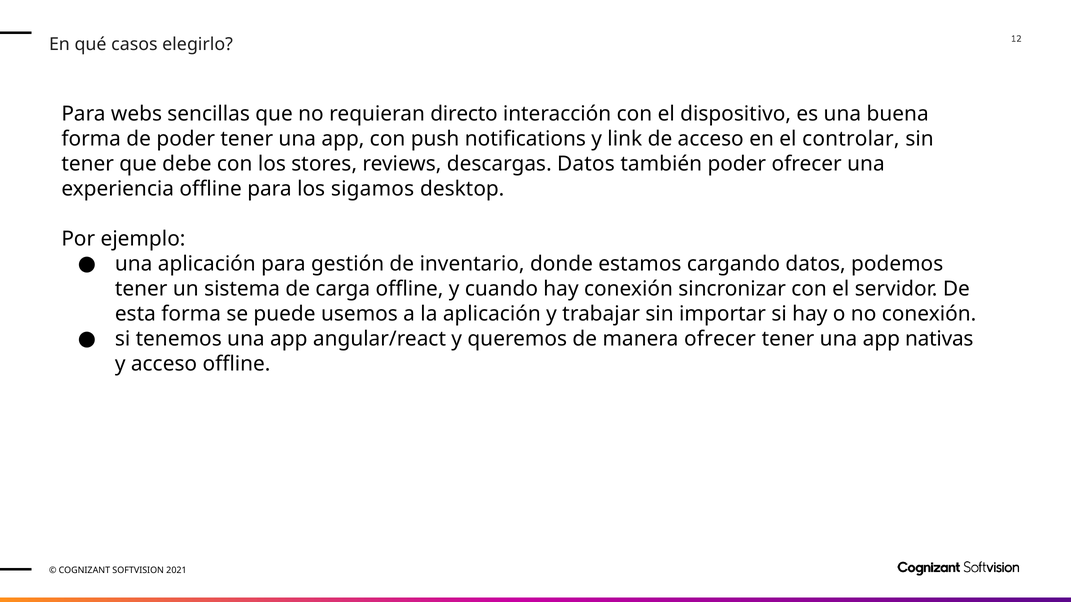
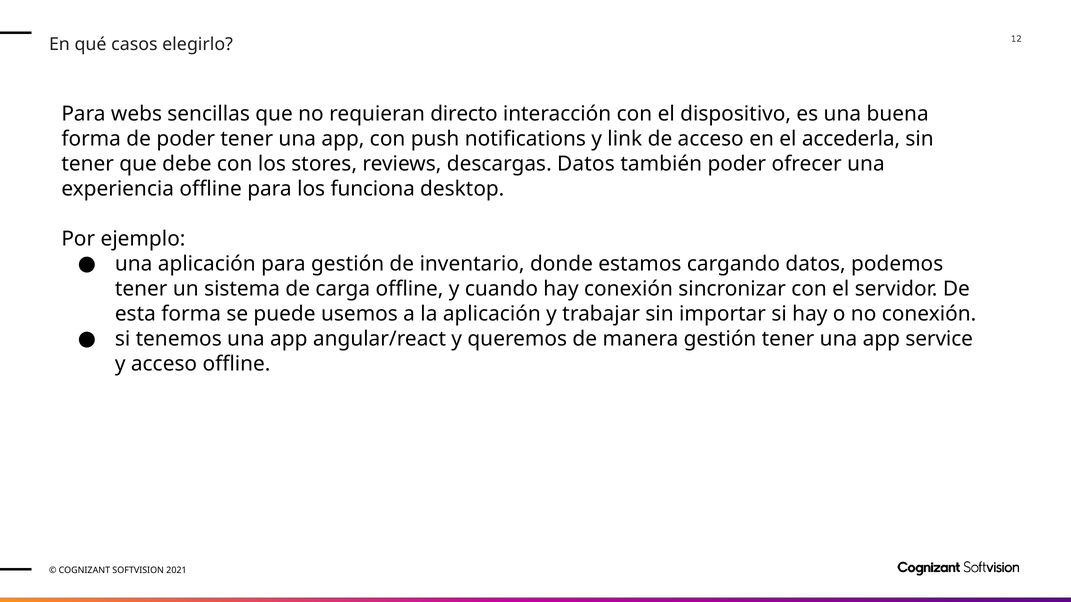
controlar: controlar -> accederla (851, 139)
sigamos: sigamos -> funciona (373, 189)
manera ofrecer: ofrecer -> gestión (720, 339)
nativas: nativas -> service (939, 339)
